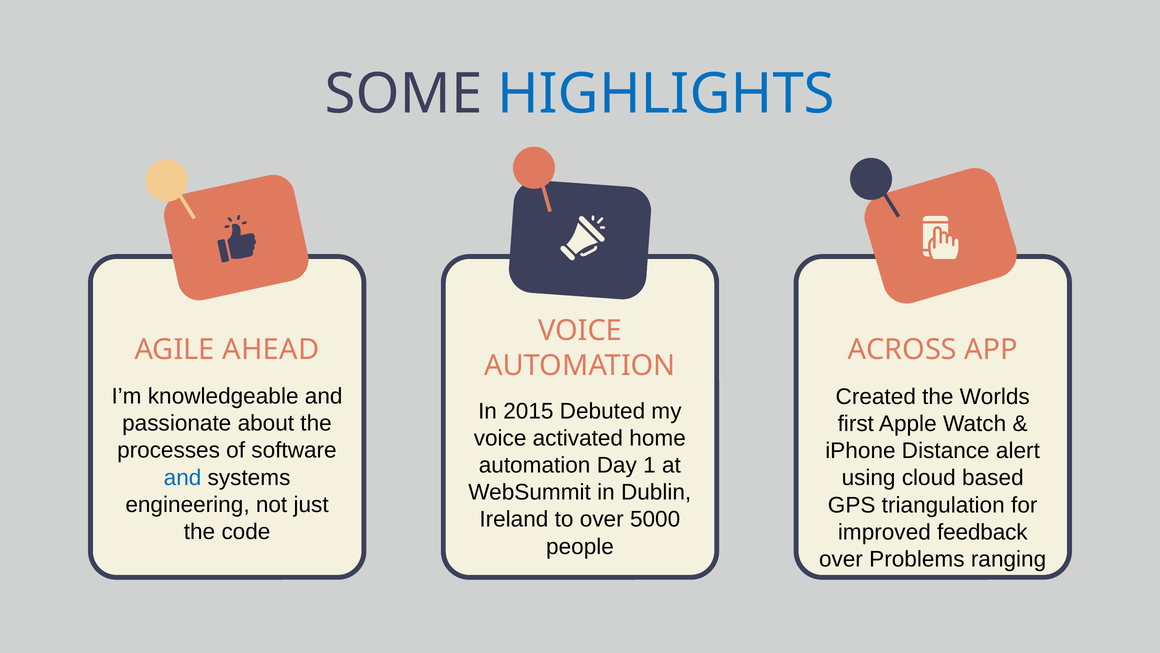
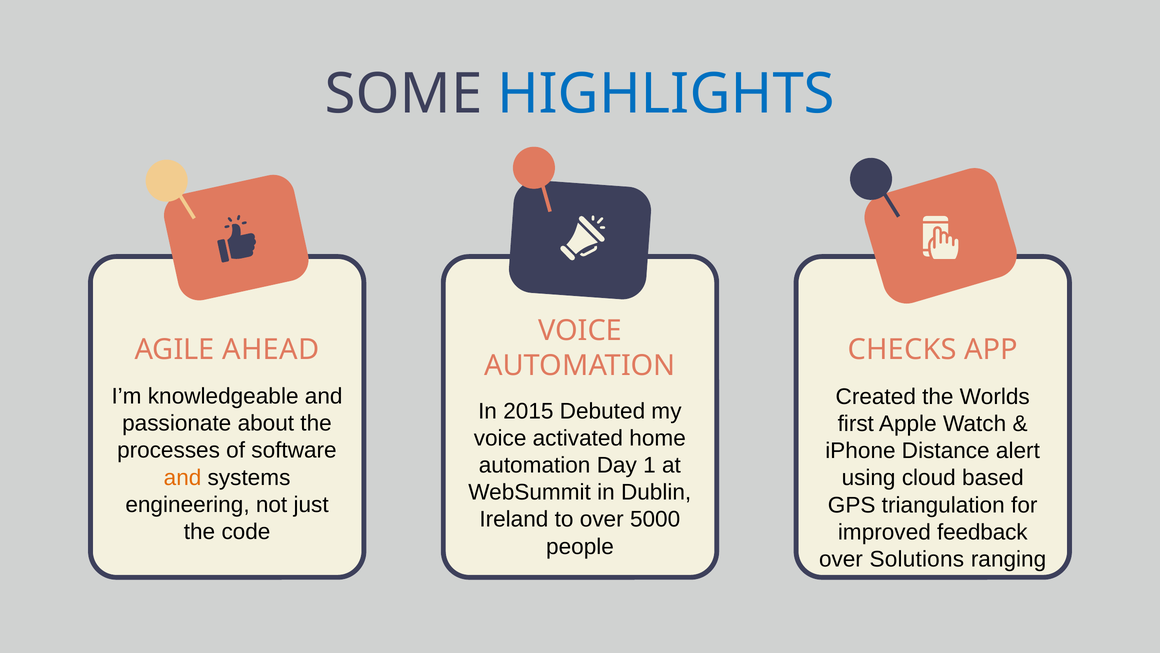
ACROSS: ACROSS -> CHECKS (902, 349)
and colour: blue -> orange (183, 477)
Problems: Problems -> Solutions (917, 559)
